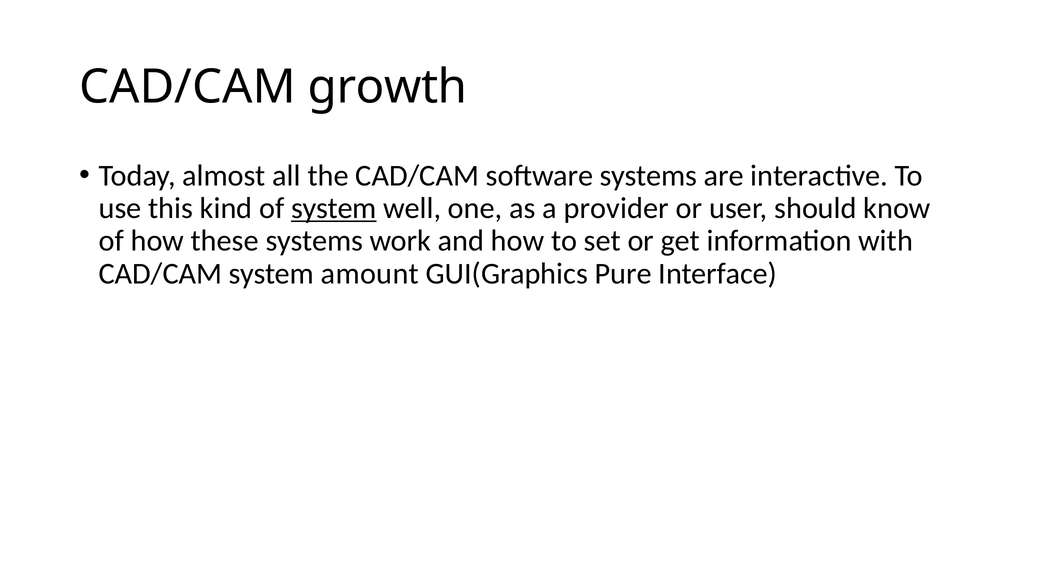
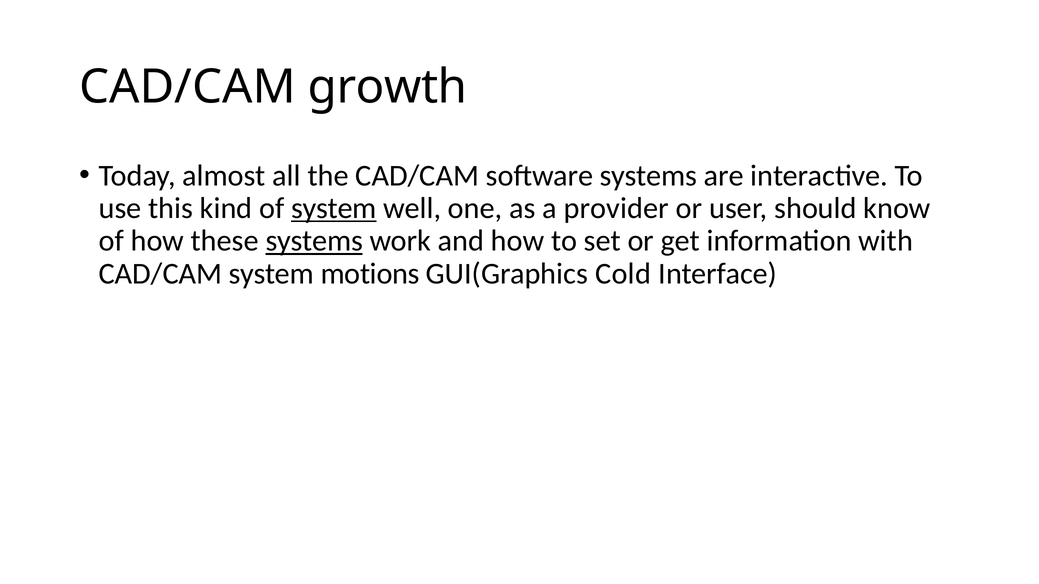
systems underline: none -> present (314, 241)
amount: amount -> motions (370, 274)
Pure: Pure -> Cold (623, 274)
